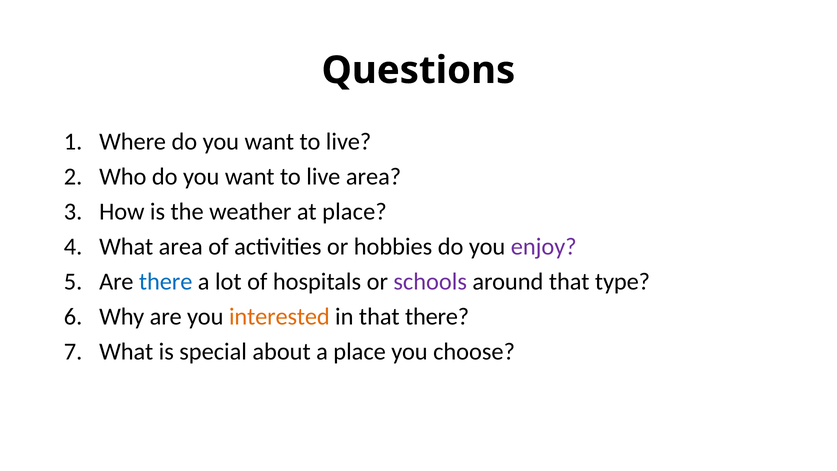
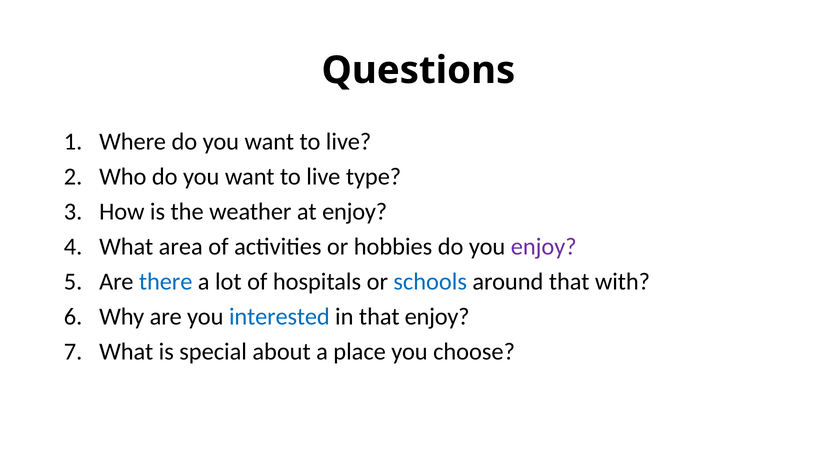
live area: area -> type (374, 177)
at place: place -> enjoy (355, 212)
schools colour: purple -> blue (430, 282)
type: type -> with (622, 282)
interested colour: orange -> blue (279, 317)
that there: there -> enjoy (437, 317)
